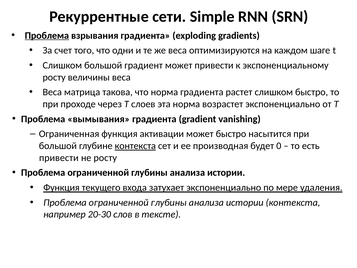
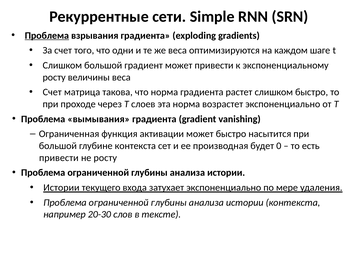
Веса: Веса -> Счет (52, 92)
контекста underline: present -> none (135, 146)
Функция: Функция -> Истории (61, 187)
